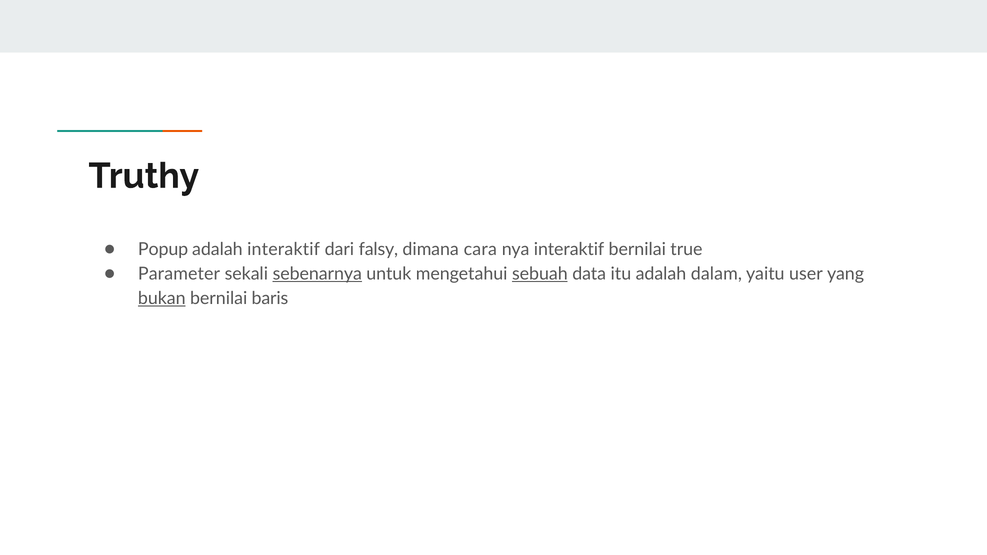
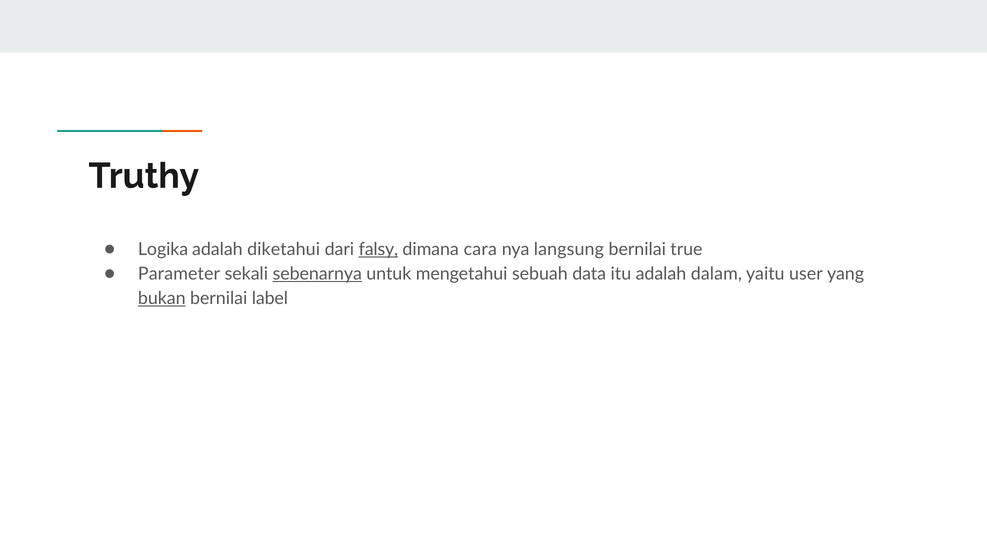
Popup: Popup -> Logika (163, 249)
adalah interaktif: interaktif -> diketahui (284, 249)
falsy underline: none -> present (378, 249)
nya interaktif: interaktif -> langsung (569, 249)
sebuah underline: present -> none (540, 274)
baris: baris -> label (270, 299)
